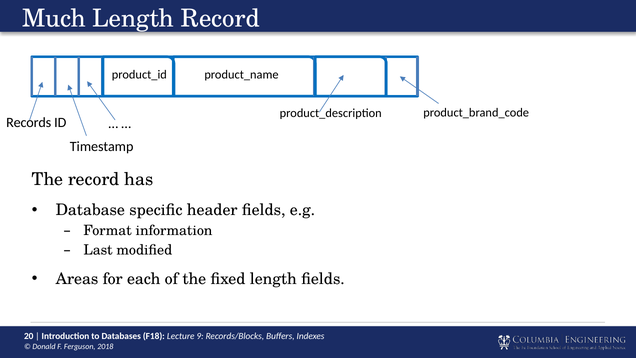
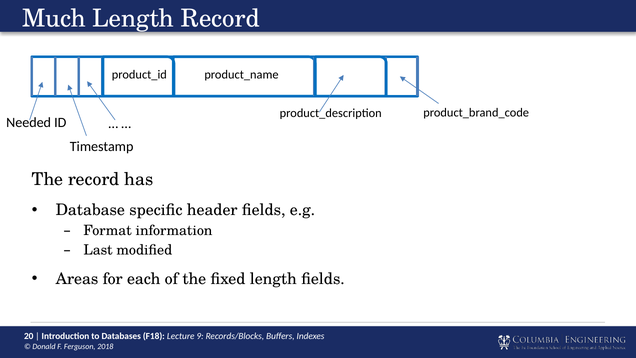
Records: Records -> Needed (29, 123)
